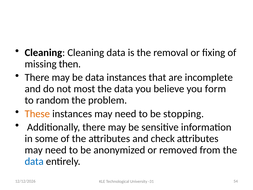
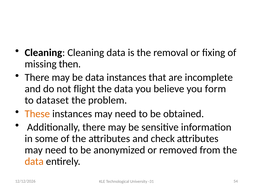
most: most -> flight (84, 89)
random: random -> dataset (53, 100)
stopping: stopping -> obtained (184, 114)
data colour: blue -> orange (34, 161)
